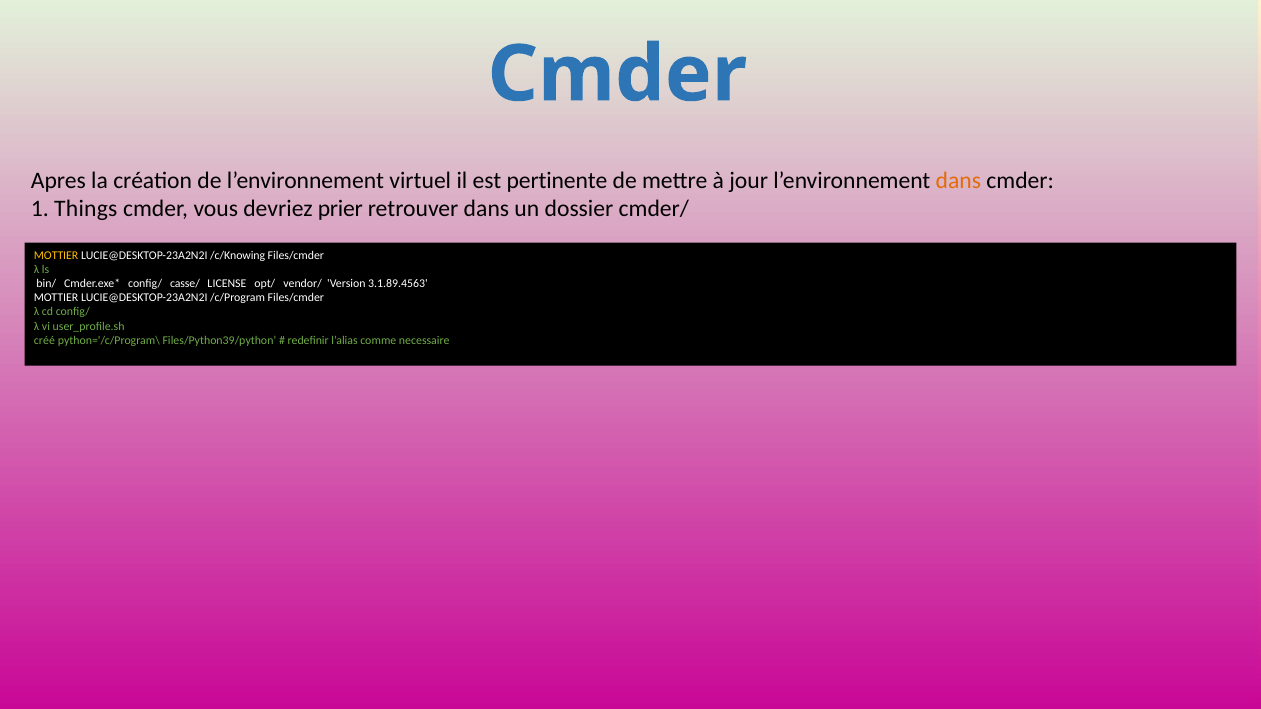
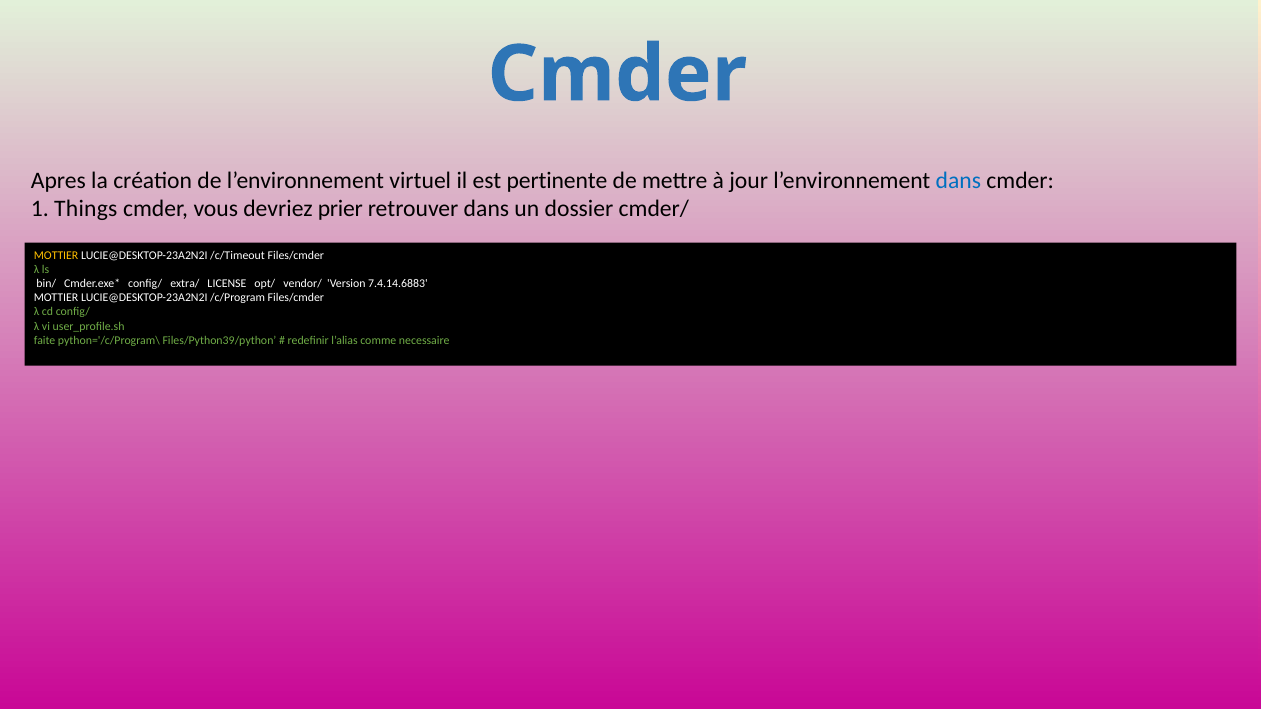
dans colour: orange -> blue (958, 181)
/c/Knowing: /c/Knowing -> /c/Timeout (238, 255)
casse/: casse/ -> extra/ (185, 284)
3.1.89.4563: 3.1.89.4563 -> 7.4.14.6883 (398, 284)
créé: créé -> faite (45, 341)
